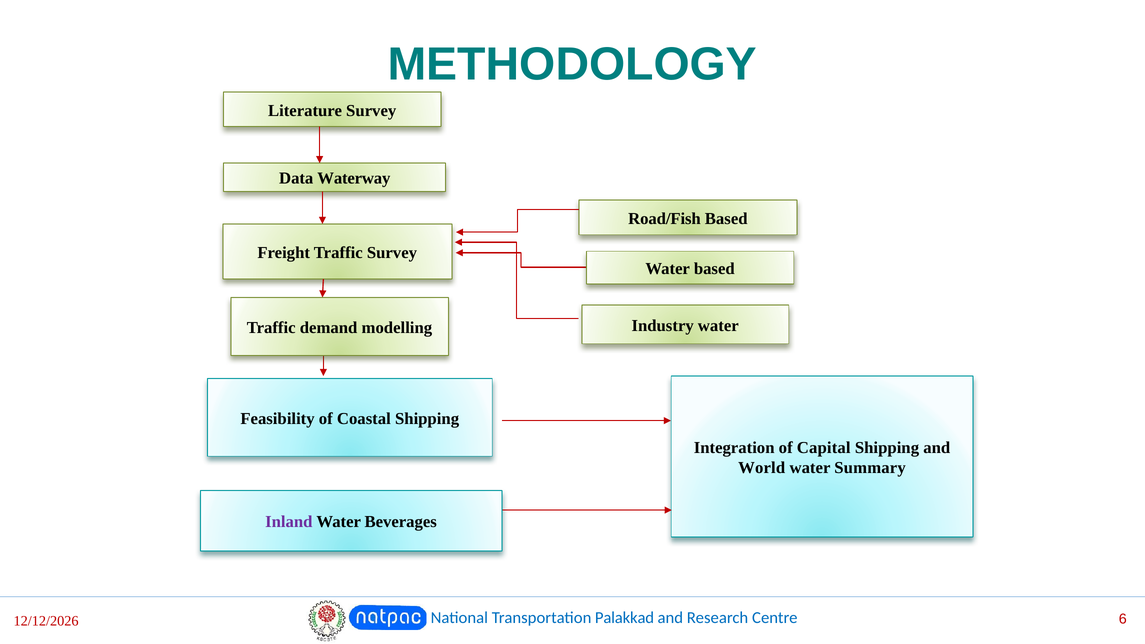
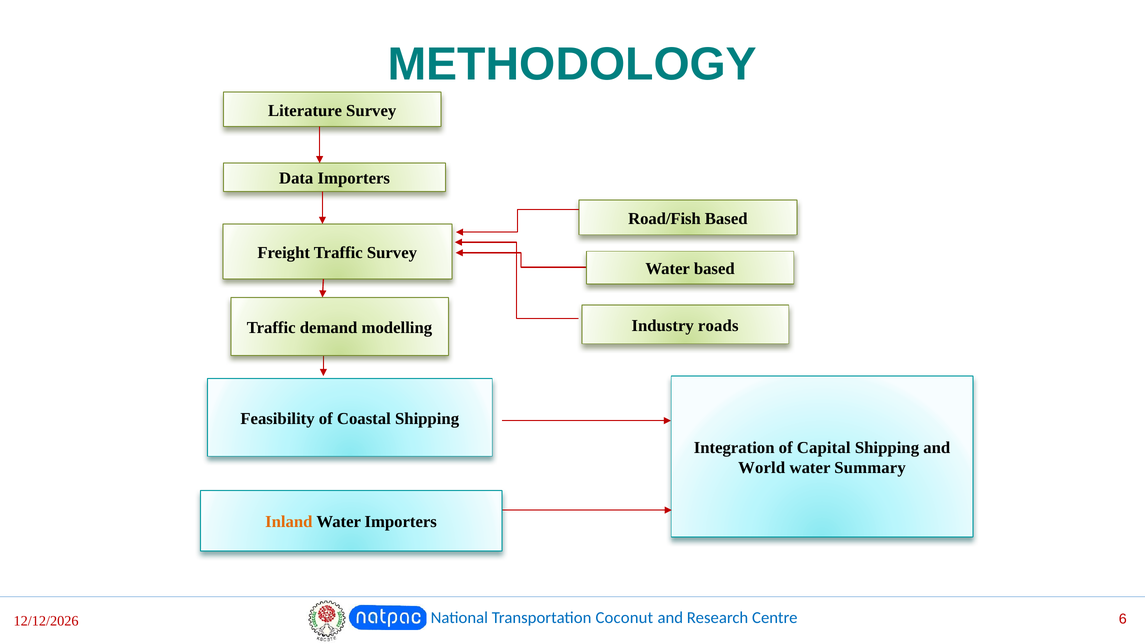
Data Waterway: Waterway -> Importers (354, 178)
Industry water: water -> roads (718, 326)
Inland colour: purple -> orange (289, 522)
Water Beverages: Beverages -> Importers (401, 522)
Palakkad: Palakkad -> Coconut (624, 618)
